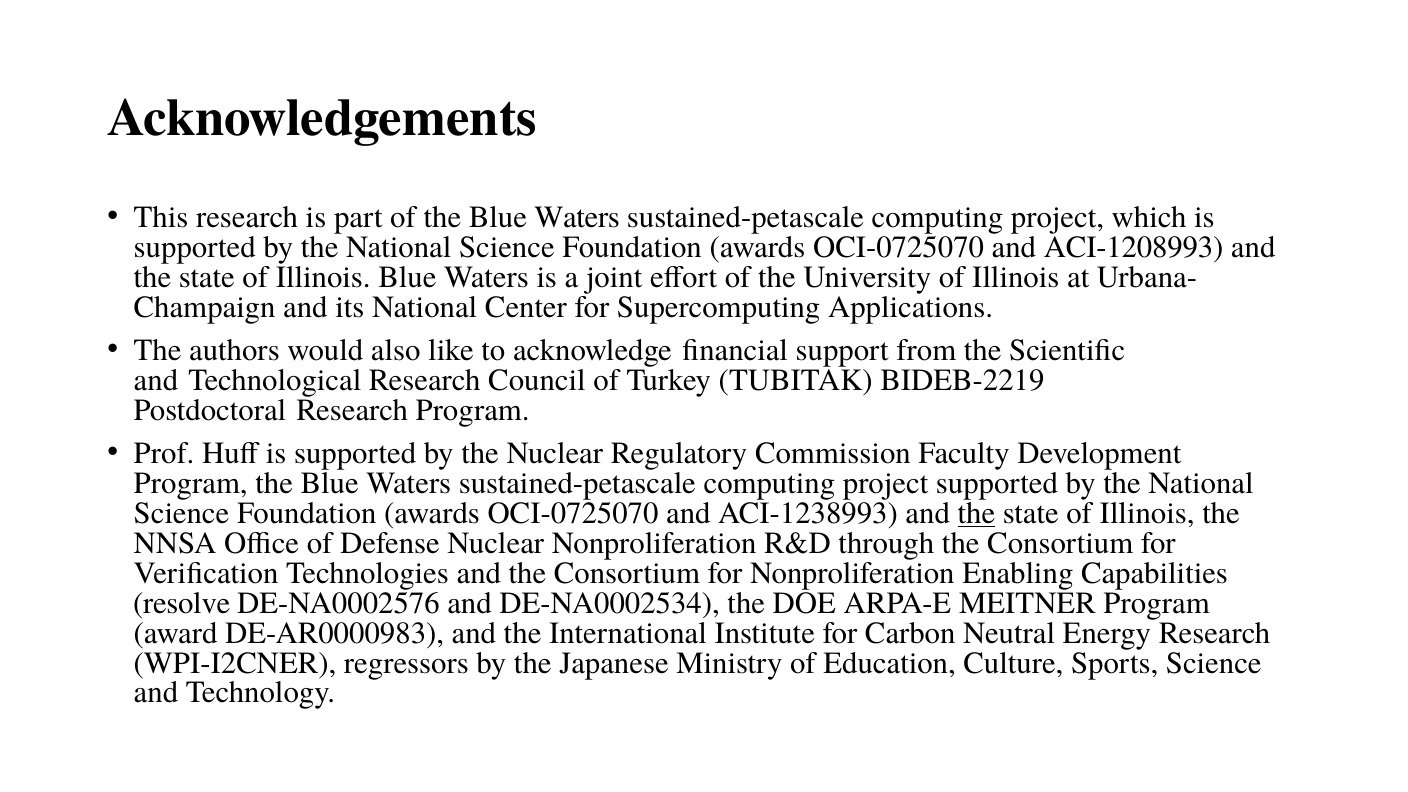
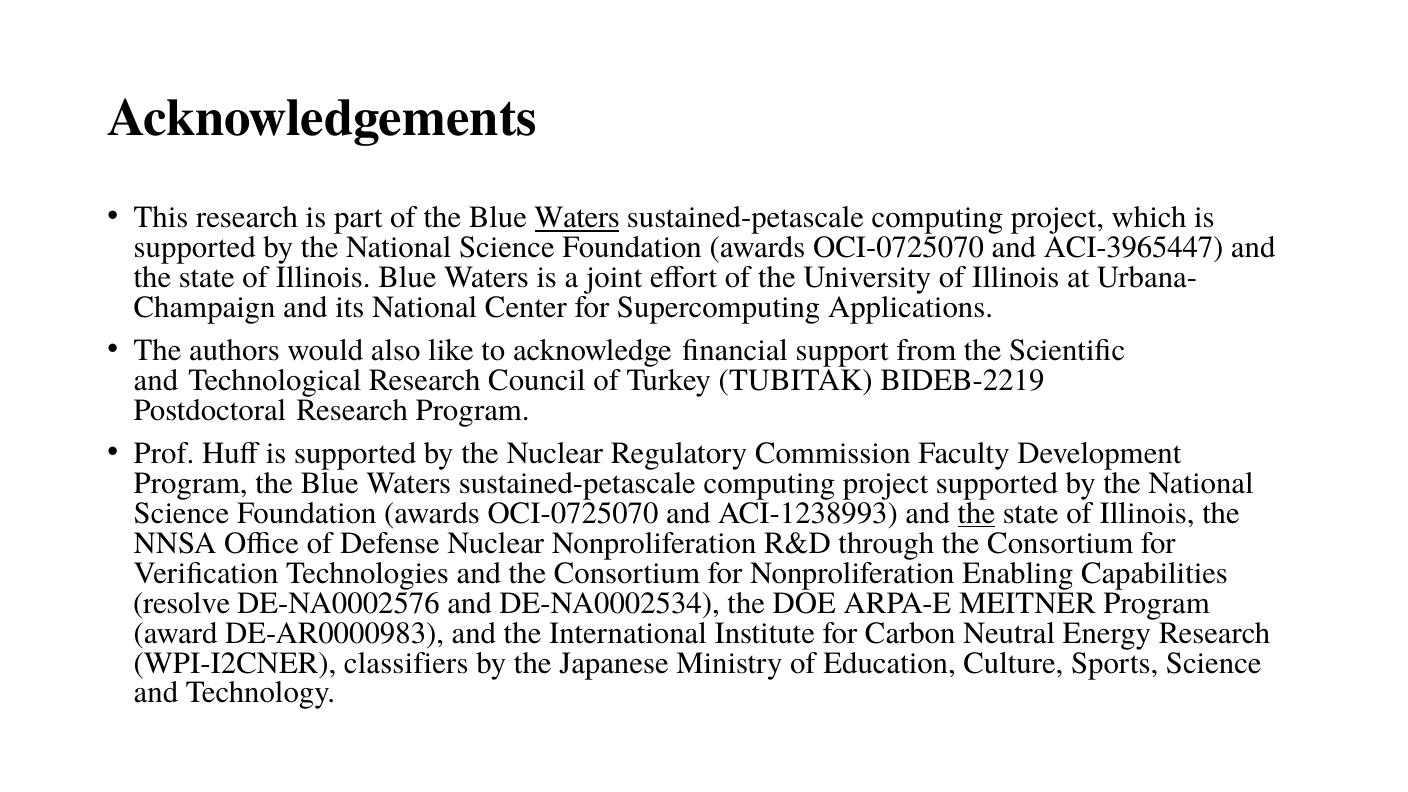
Waters underline: none -> present (577, 217)
ACI-1208993: ACI-1208993 -> ACI-3965447 (1134, 247)
regressors: regressors -> classifiers (406, 663)
